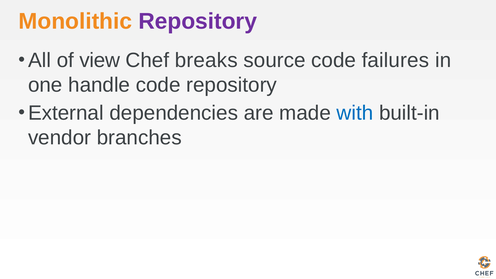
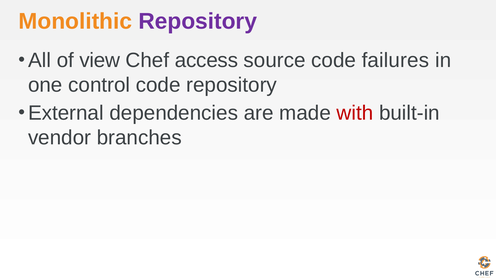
breaks: breaks -> access (206, 60)
handle: handle -> control (99, 85)
with colour: blue -> red (355, 113)
